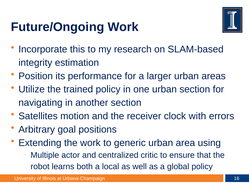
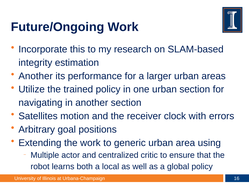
Position: Position -> Another (36, 76)
